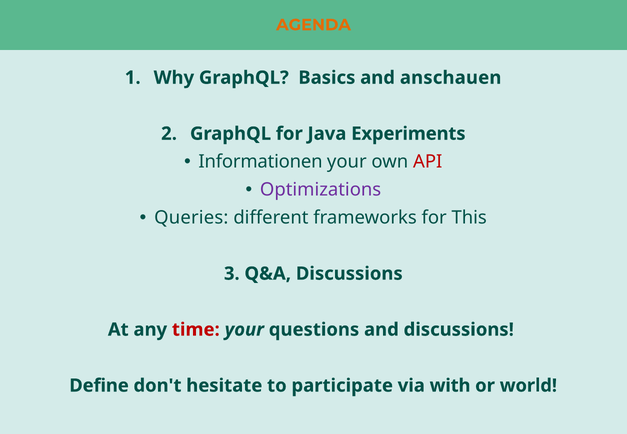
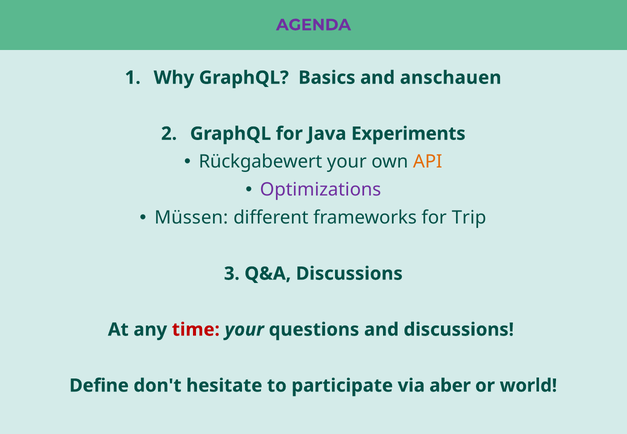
AGENDA colour: orange -> purple (314, 25)
Informationen: Informationen -> Rückgabewert (260, 162)
API colour: red -> orange (428, 162)
Queries: Queries -> Müssen (191, 218)
This: This -> Trip (469, 218)
with: with -> aber (450, 386)
